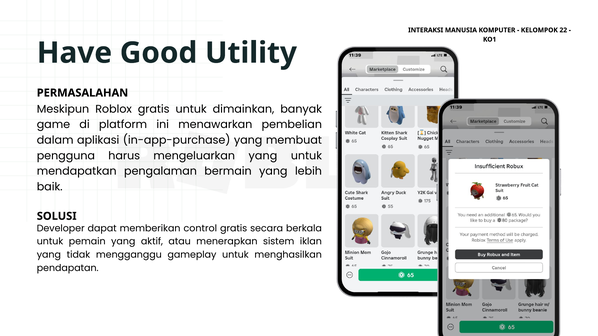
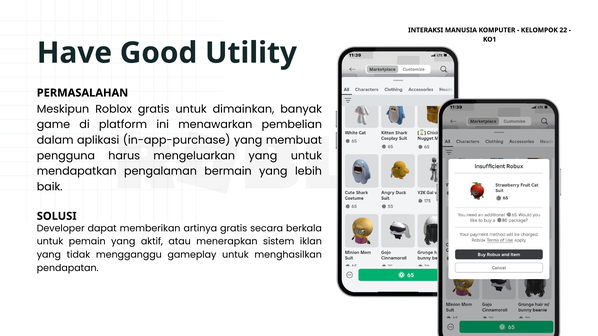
control: control -> artinya (200, 229)
